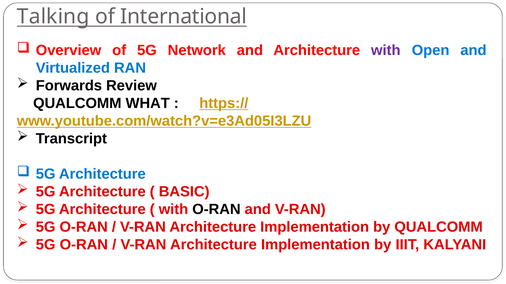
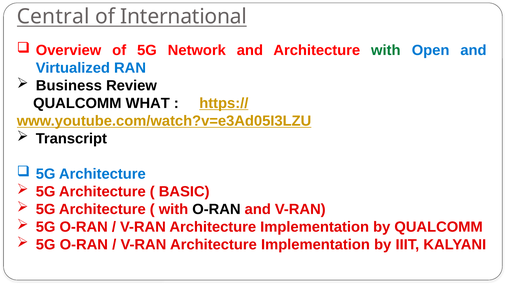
Talking: Talking -> Central (53, 17)
with colour: purple -> green (386, 50)
Forwards: Forwards -> Business (69, 86)
